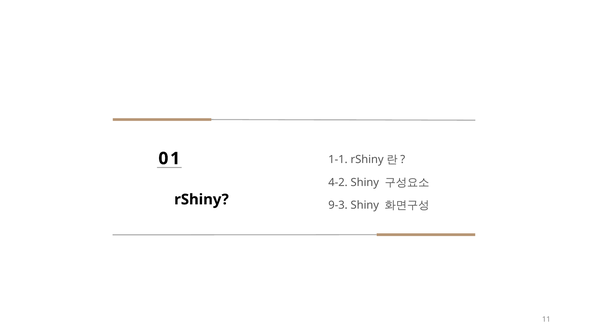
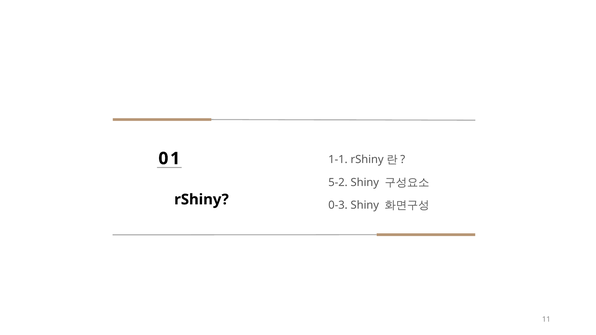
4-2: 4-2 -> 5-2 (338, 183)
9-3: 9-3 -> 0-3 (338, 205)
